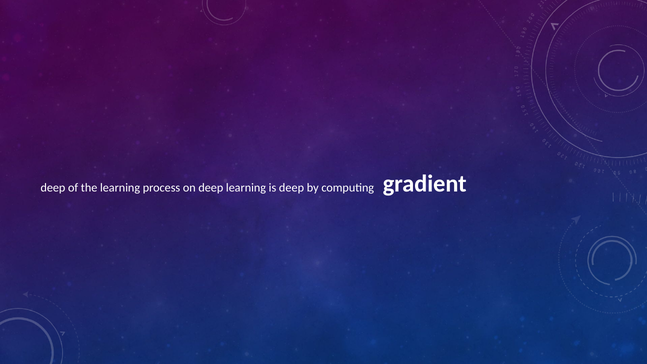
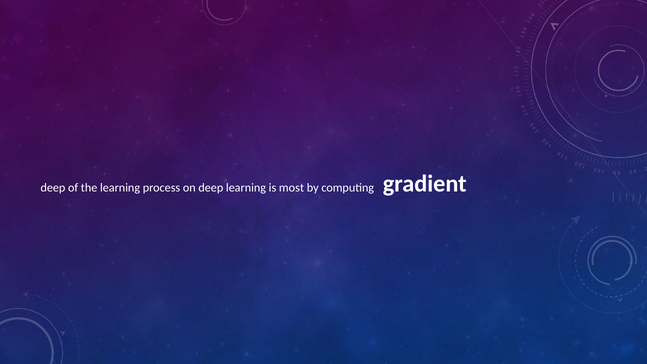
is deep: deep -> most (292, 188)
